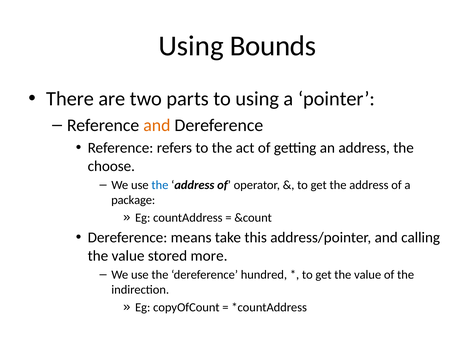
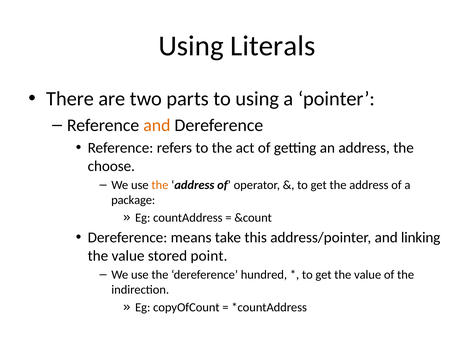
Bounds: Bounds -> Literals (273, 46)
the colour: blue -> orange (160, 185)
calling: calling -> linking (421, 238)
more: more -> point (209, 256)
